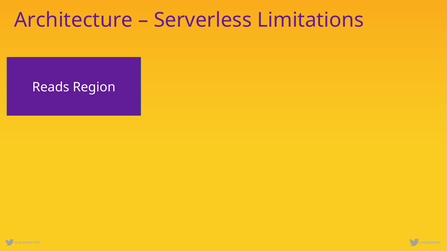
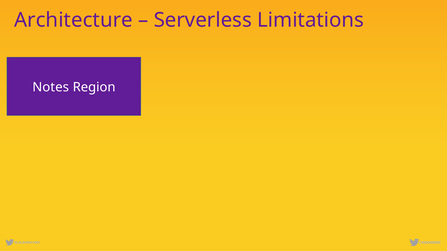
Reads: Reads -> Notes (51, 87)
